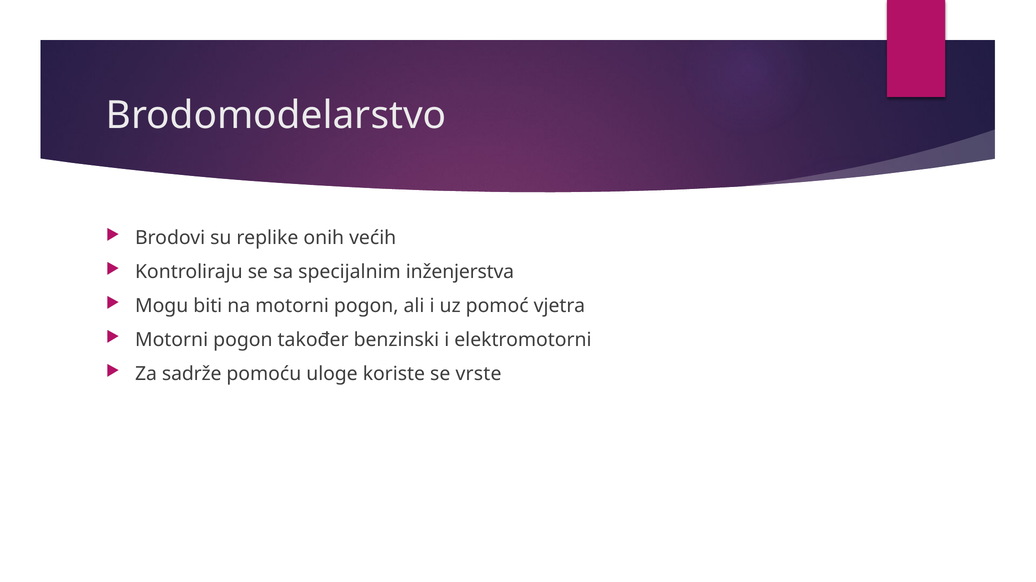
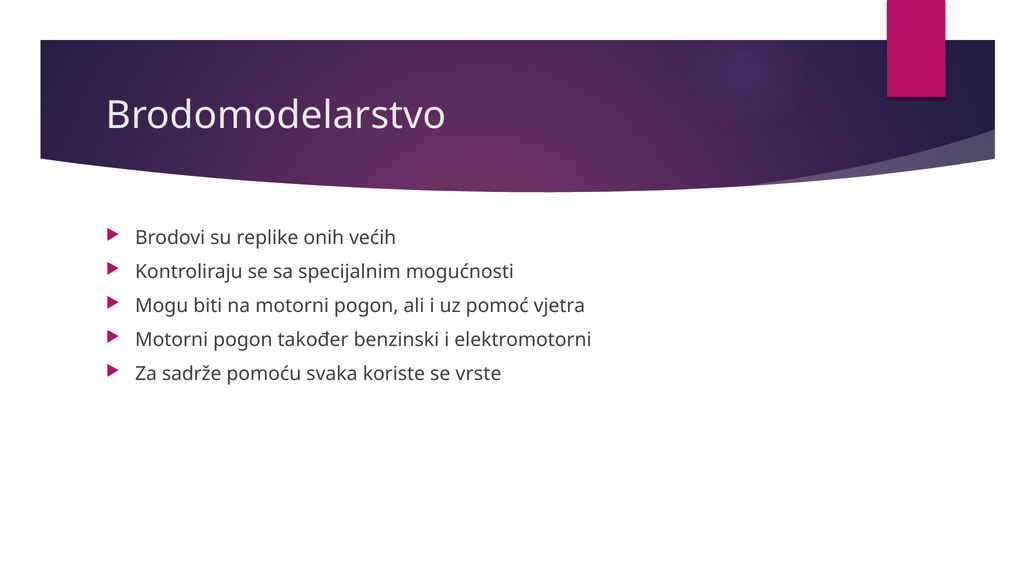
inženjerstva: inženjerstva -> mogućnosti (460, 272)
uloge: uloge -> svaka (332, 375)
